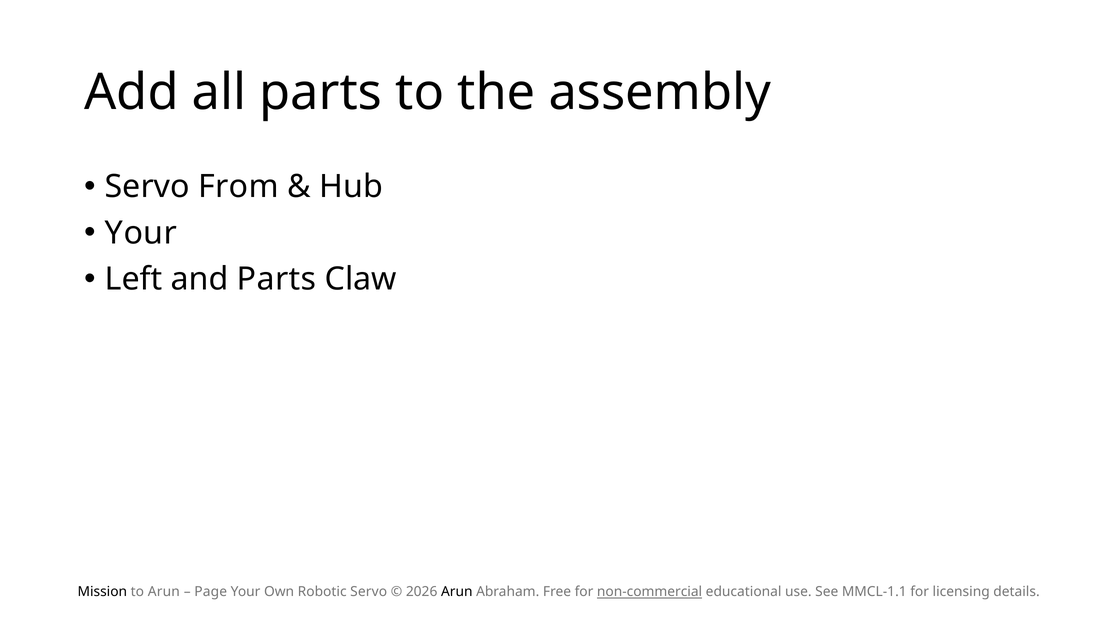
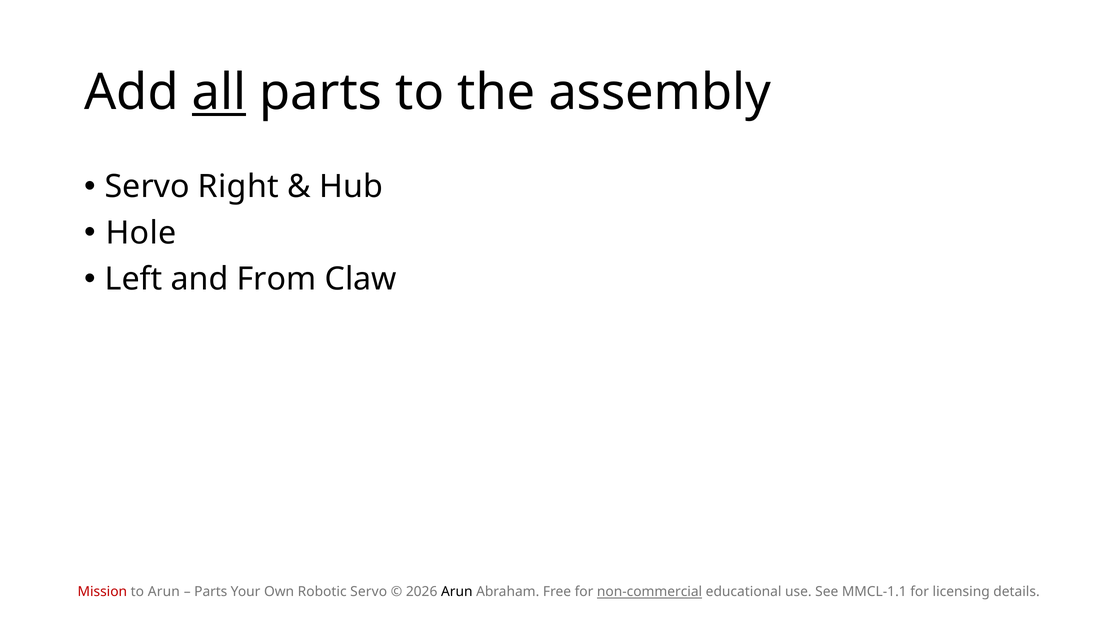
all underline: none -> present (219, 93)
From: From -> Right (238, 187)
Your: Your -> Hole (141, 233)
and Parts: Parts -> From (277, 279)
Mission colour: black -> red (102, 592)
Page: Page -> Parts (211, 592)
